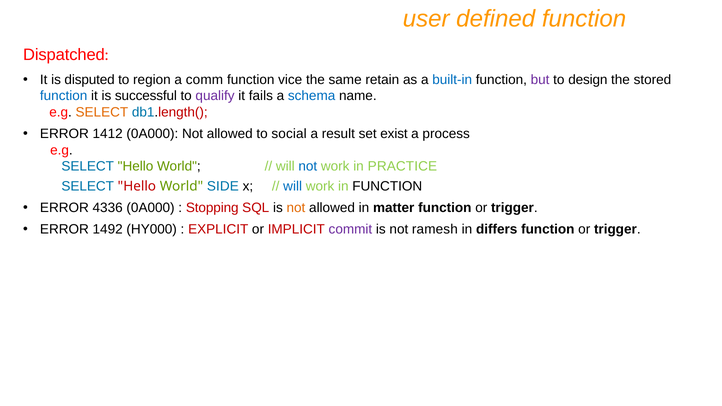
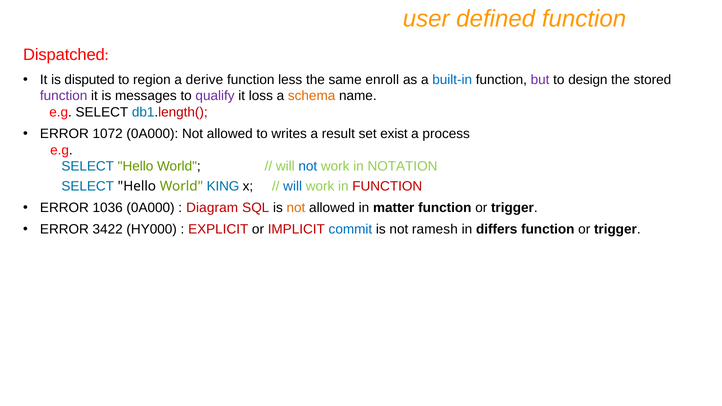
comm: comm -> derive (204, 80)
vice: vice -> less (290, 80)
retain: retain -> enroll (382, 80)
function colour: blue -> purple (64, 96)
successful: successful -> messages (146, 96)
fails: fails -> loss (261, 96)
schema colour: blue -> orange (312, 96)
SELECT colour: orange -> black (102, 112)
1412: 1412 -> 1072 (108, 134)
social: social -> writes (289, 134)
PRACTICE: PRACTICE -> NOTATION (402, 166)
Hello colour: red -> black (137, 186)
SIDE: SIDE -> KING (223, 186)
FUNCTION colour: black -> red (387, 186)
4336: 4336 -> 1036 (108, 208)
Stopping: Stopping -> Diagram (212, 208)
1492: 1492 -> 3422 (108, 230)
commit colour: purple -> blue (350, 230)
